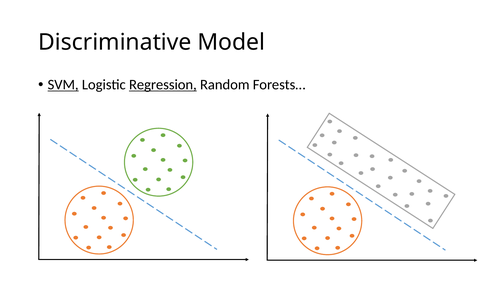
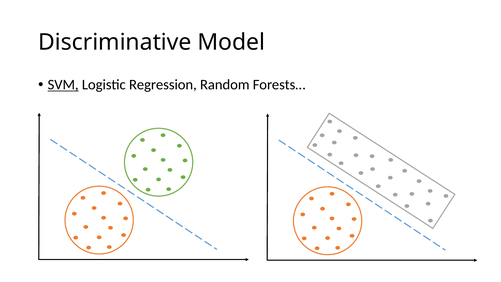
Regression underline: present -> none (163, 85)
